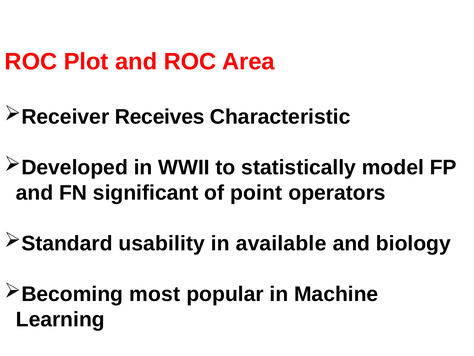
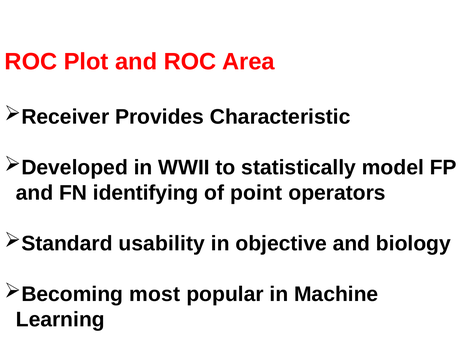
Receives: Receives -> Provides (160, 117)
significant: significant -> identifying (146, 193)
available: available -> objective (281, 243)
